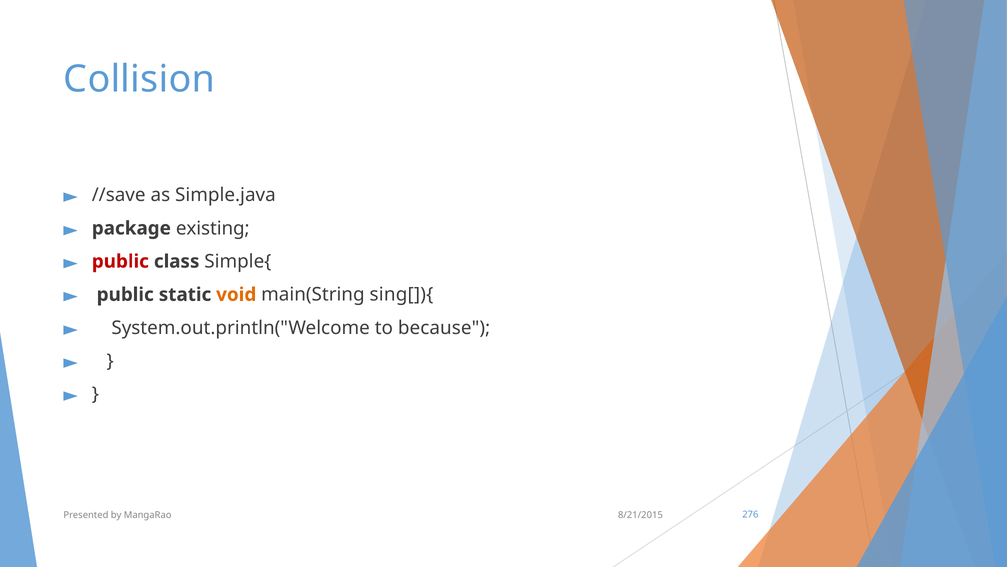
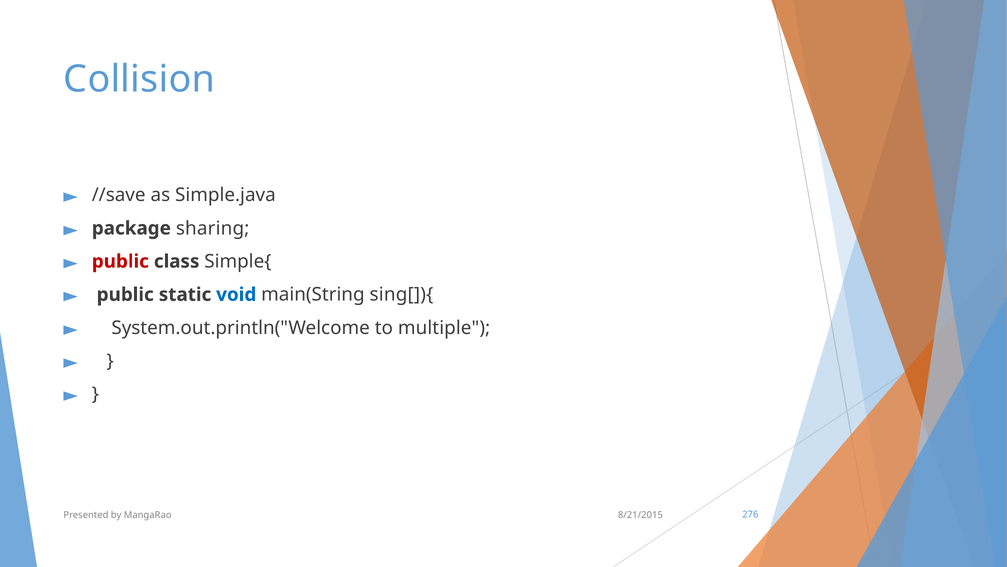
existing: existing -> sharing (213, 228)
void colour: orange -> blue (236, 294)
because: because -> multiple (444, 328)
